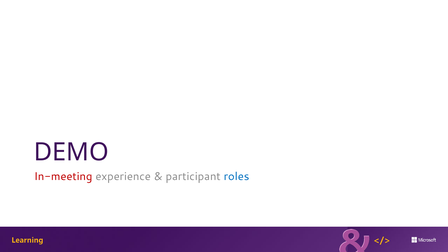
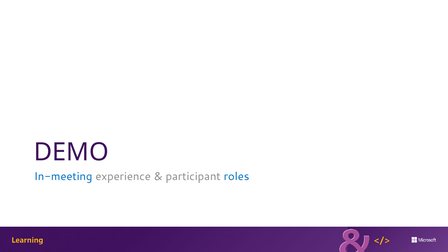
In-meeting colour: red -> blue (63, 176)
